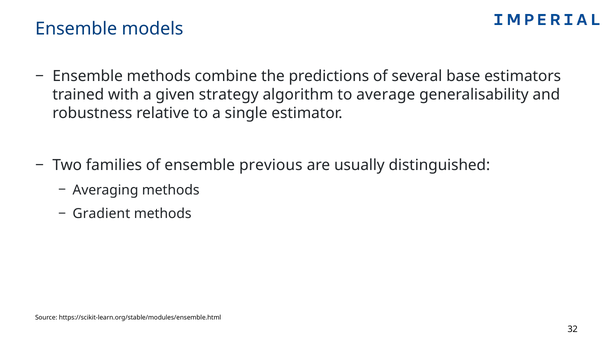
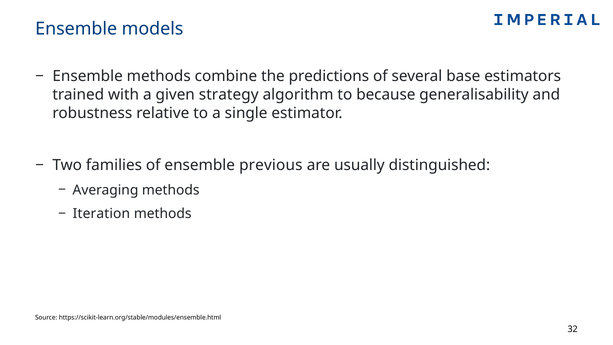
average: average -> because (386, 95)
Gradient: Gradient -> Iteration (101, 214)
